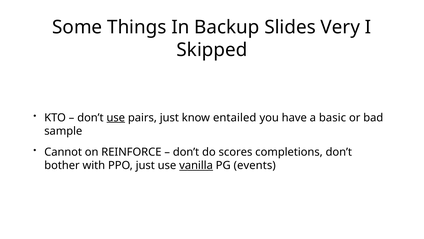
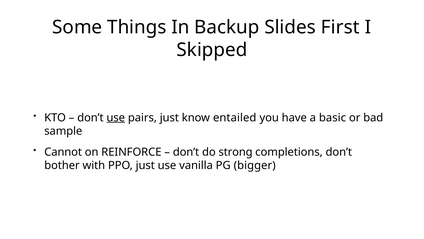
Very: Very -> First (340, 27)
scores: scores -> strong (236, 152)
vanilla underline: present -> none (196, 165)
events: events -> bigger (255, 165)
